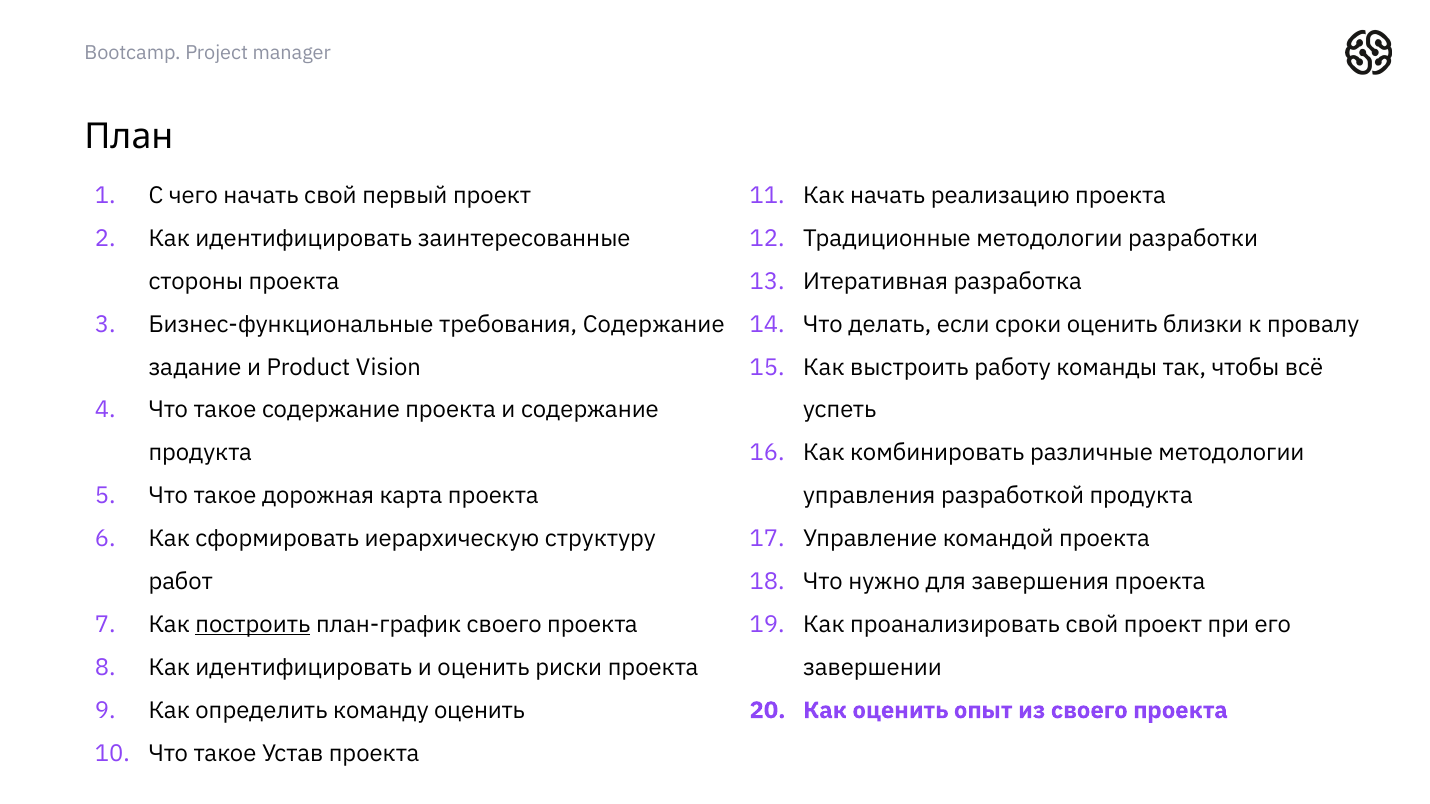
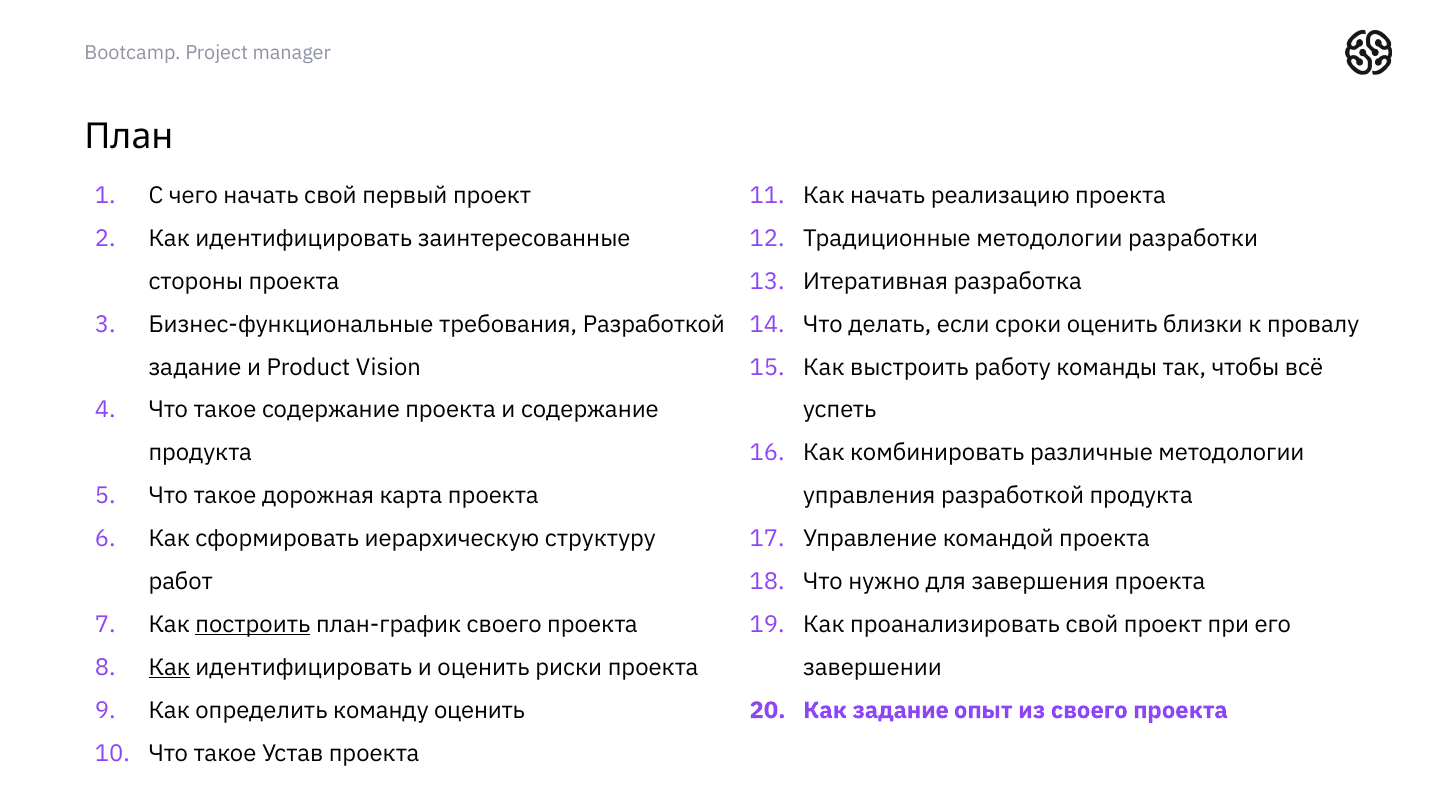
требования Содержание: Содержание -> Разработкой (654, 325)
Как underline: none -> present (169, 668)
Как оценить: оценить -> задание (901, 711)
